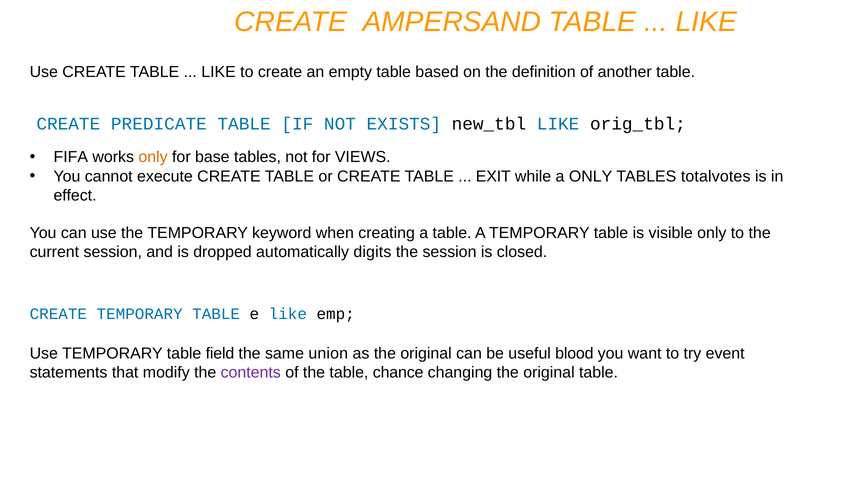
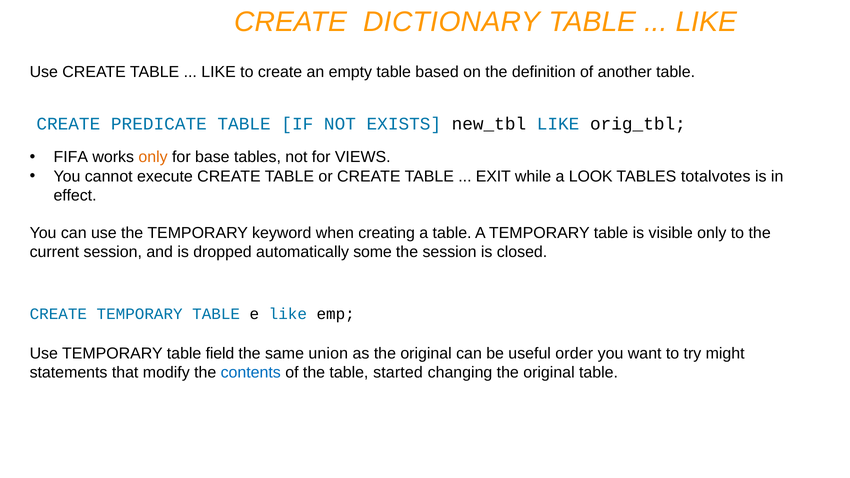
AMPERSAND: AMPERSAND -> DICTIONARY (452, 22)
a ONLY: ONLY -> LOOK (591, 176)
digits: digits -> some (373, 252)
blood: blood -> order (574, 353)
event: event -> might (725, 353)
contents colour: purple -> blue (251, 372)
chance: chance -> started (398, 372)
